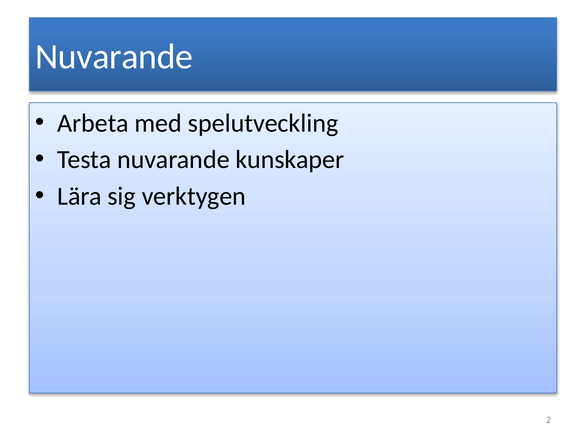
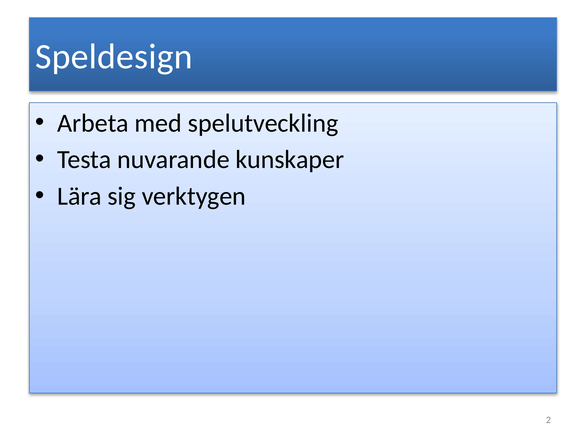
Nuvarande: Nuvarande -> Speldesign (114, 57)
